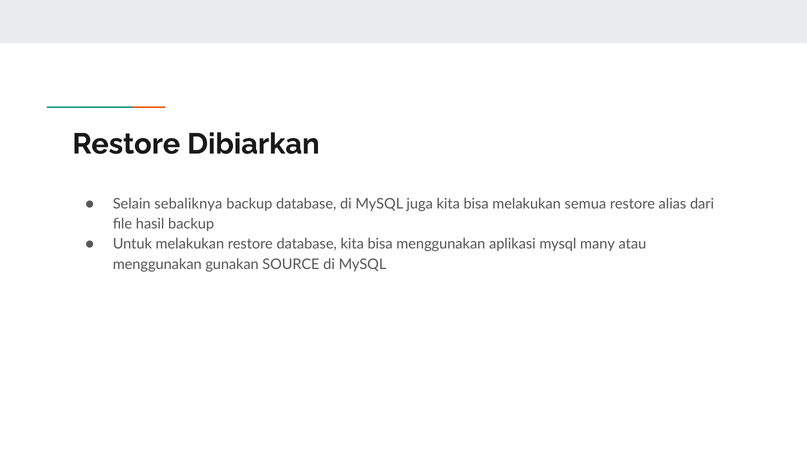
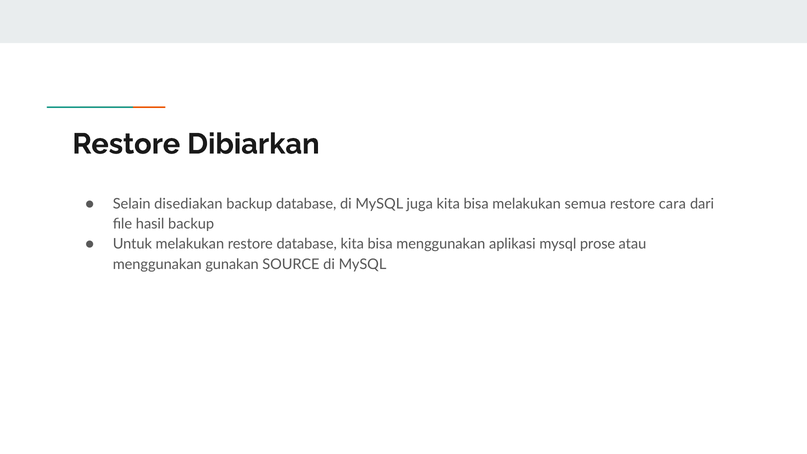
sebaliknya: sebaliknya -> disediakan (188, 204)
alias: alias -> cara (672, 204)
many: many -> prose (598, 244)
